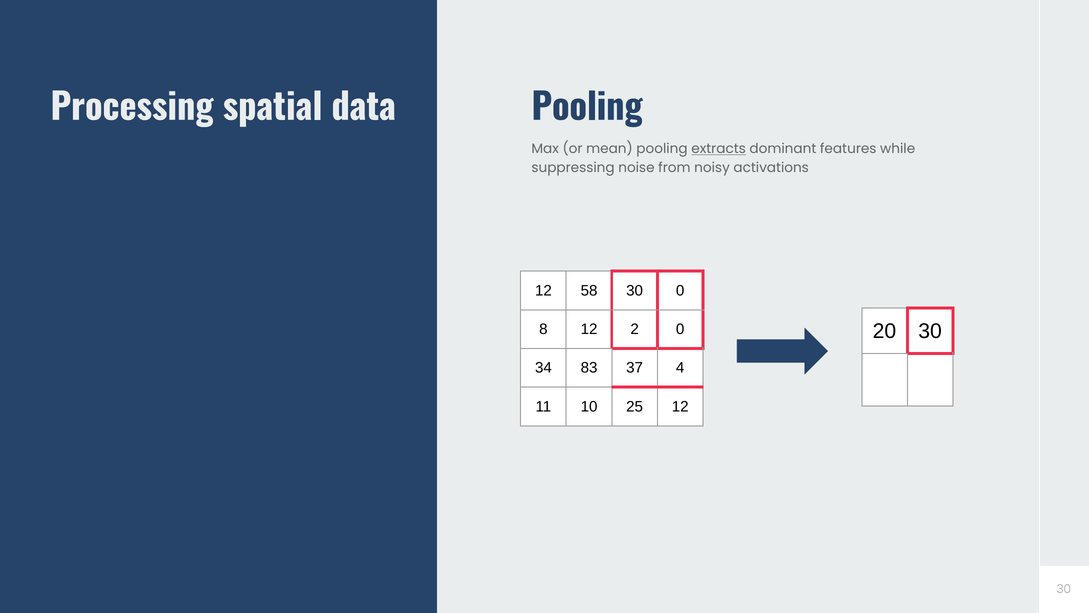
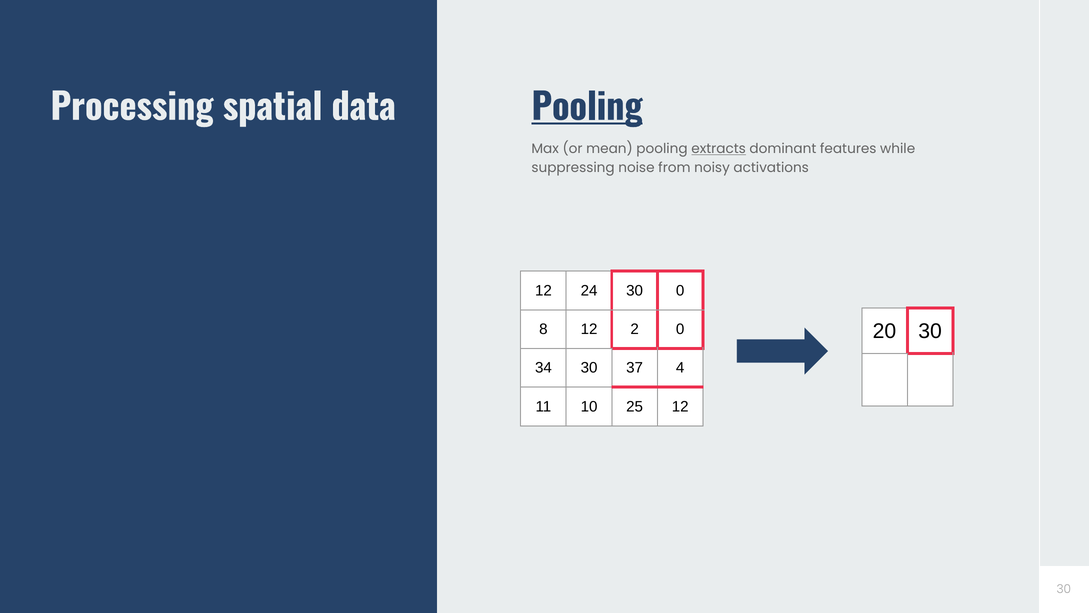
Pooling underline: none -> present (587, 108)
58: 58 -> 24 (589, 290)
34 83: 83 -> 30 (589, 368)
